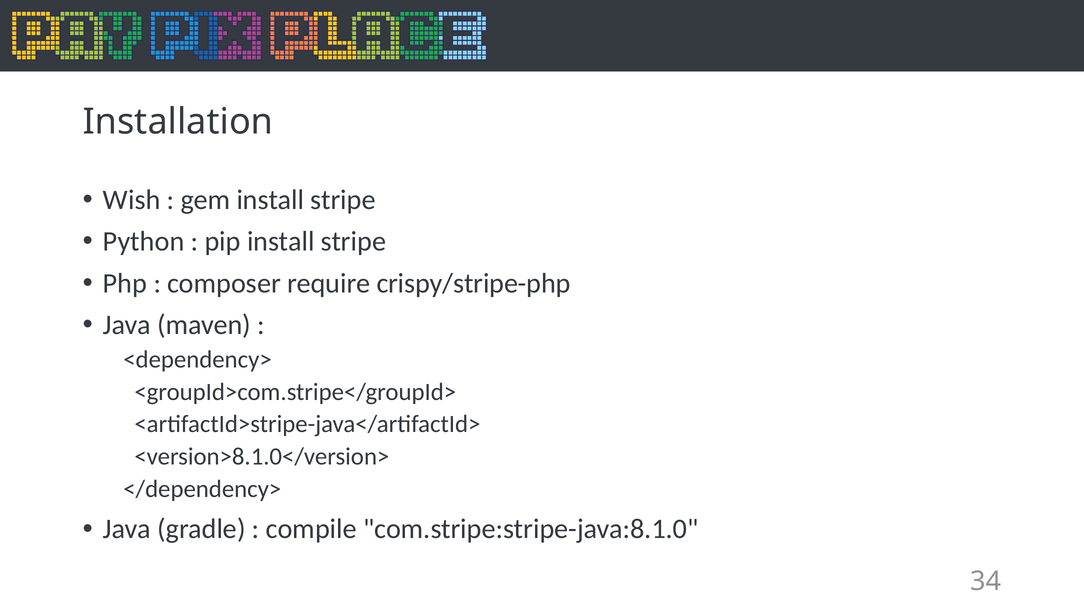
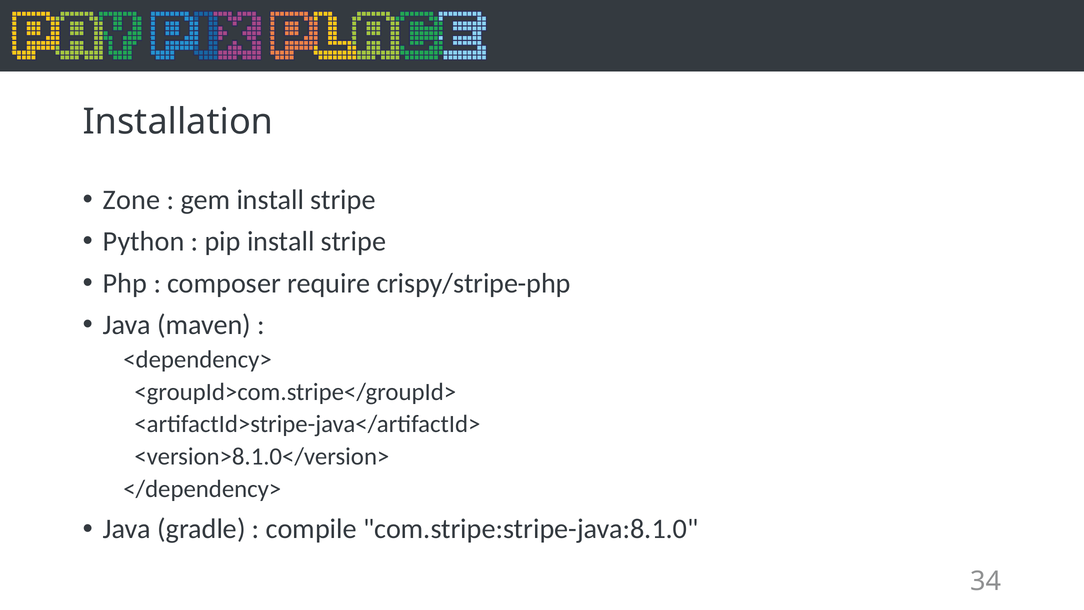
Wish: Wish -> Zone (132, 200)
